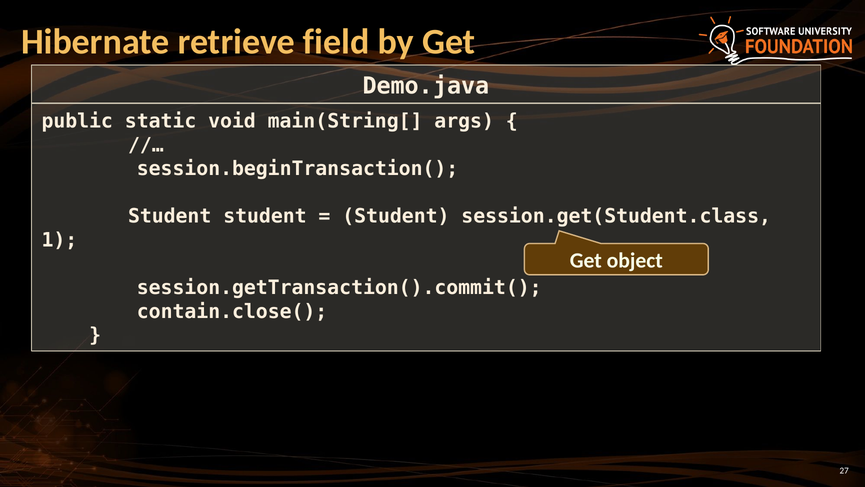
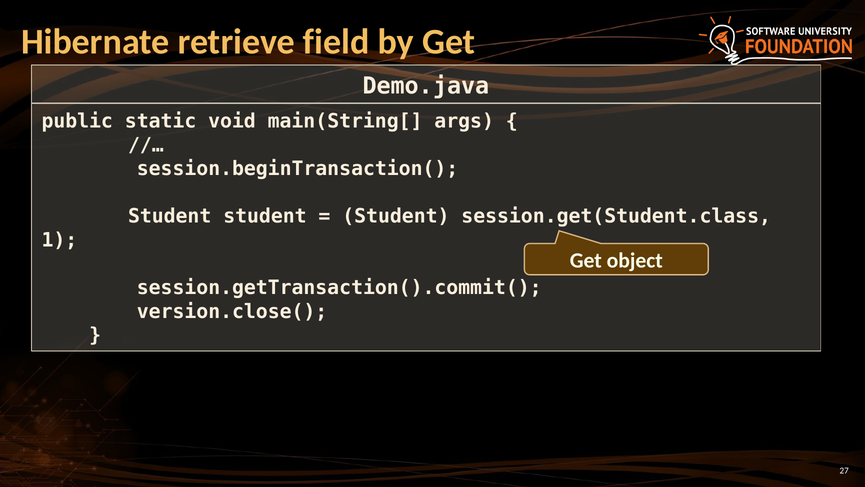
contain.close(: contain.close( -> version.close( (232, 311)
